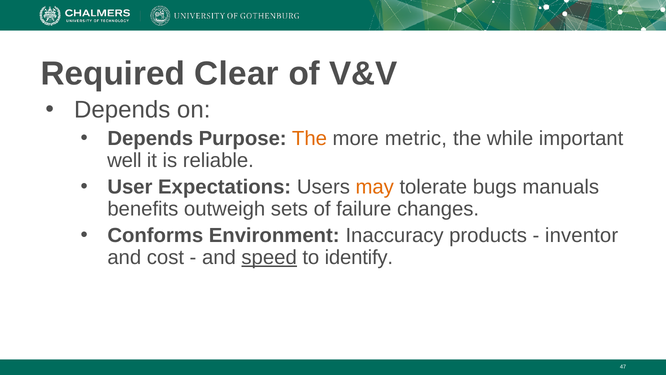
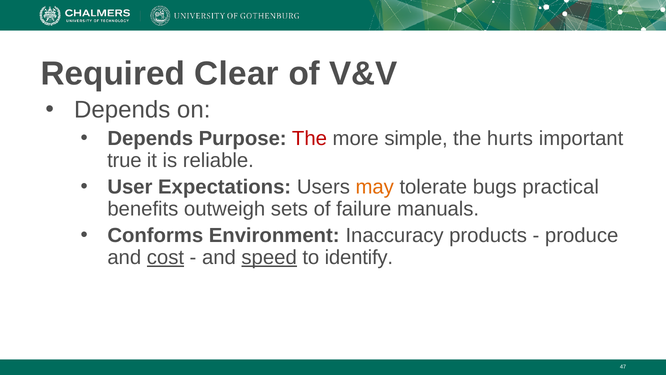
The colour: orange -> red (310, 138)
metric: metric -> simple (416, 138)
while: while -> hurts (510, 138)
well: well -> true (124, 160)
manuals: manuals -> practical (561, 187)
changes: changes -> manuals (438, 209)
inventor: inventor -> produce (582, 235)
cost underline: none -> present (165, 257)
